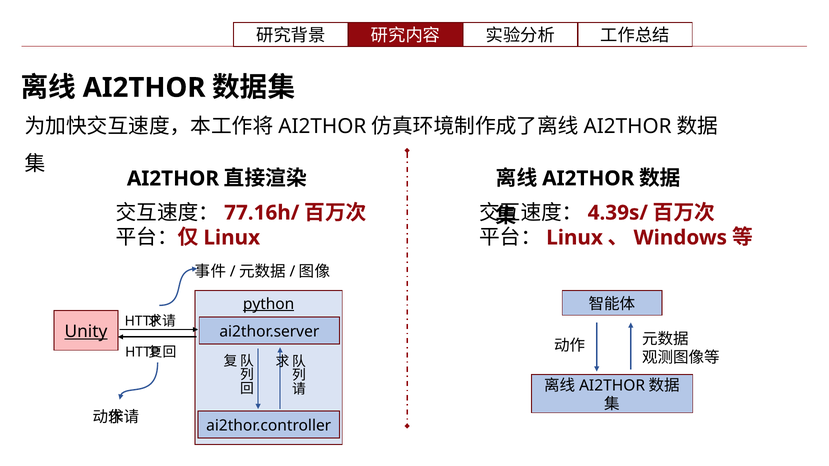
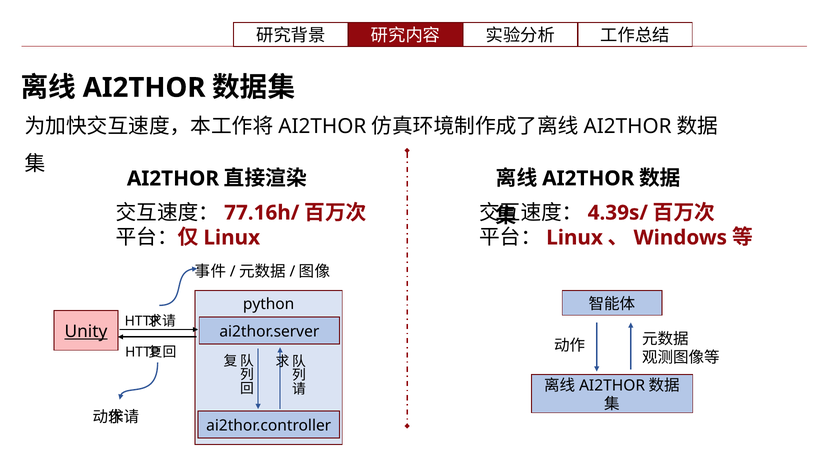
python underline: present -> none (269, 304)
